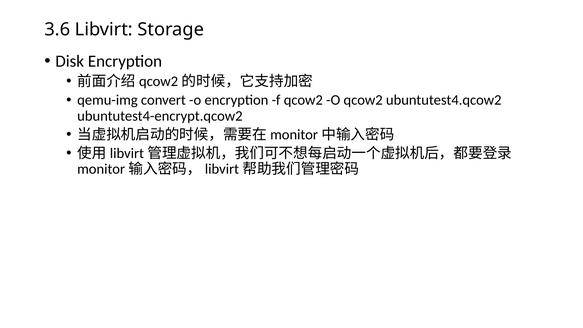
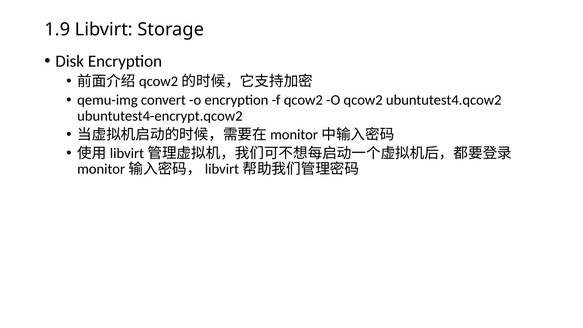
3.6: 3.6 -> 1.9 (57, 29)
